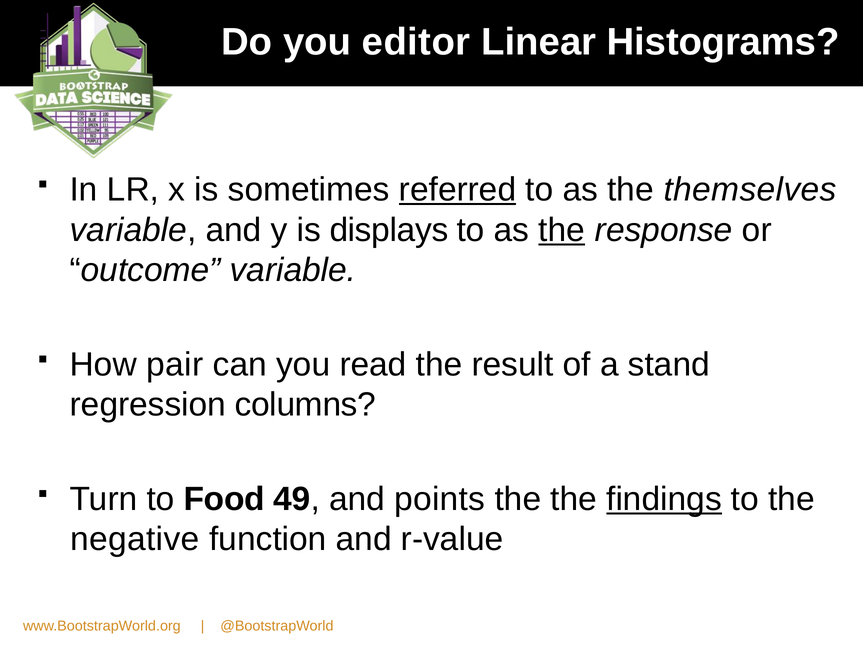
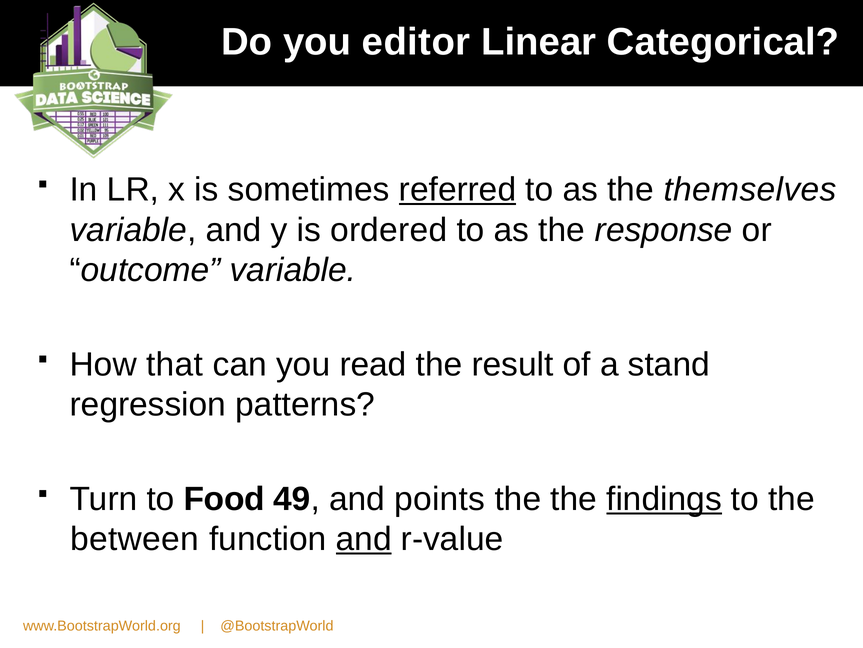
Histograms: Histograms -> Categorical (723, 42)
displays: displays -> ordered (389, 230)
the underline: present -> none (562, 230)
pair: pair -> that (175, 364)
columns: columns -> patterns (305, 404)
negative: negative -> between (135, 539)
and underline: none -> present (364, 539)
